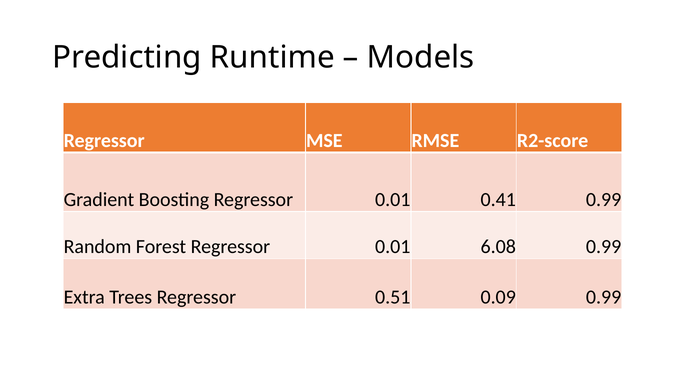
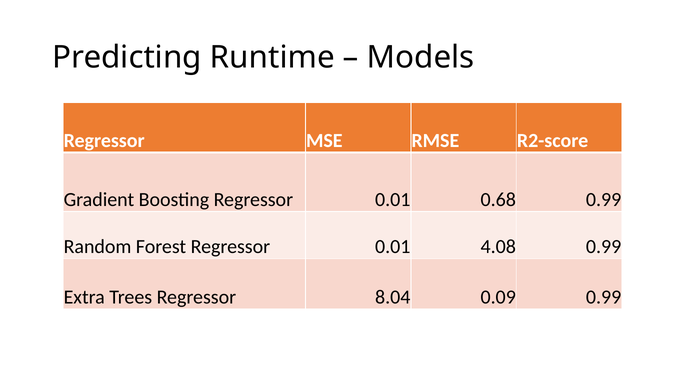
0.41: 0.41 -> 0.68 (498, 200)
6.08: 6.08 -> 4.08 (498, 247)
0.51: 0.51 -> 8.04 (393, 297)
